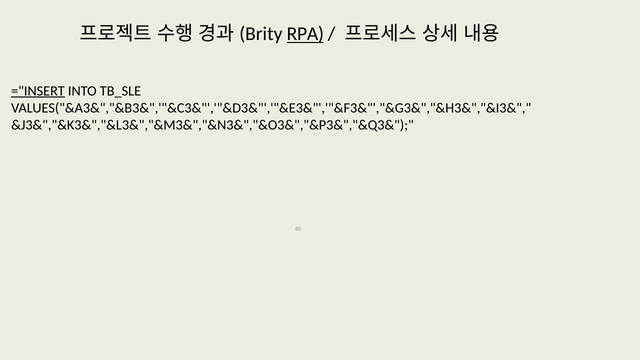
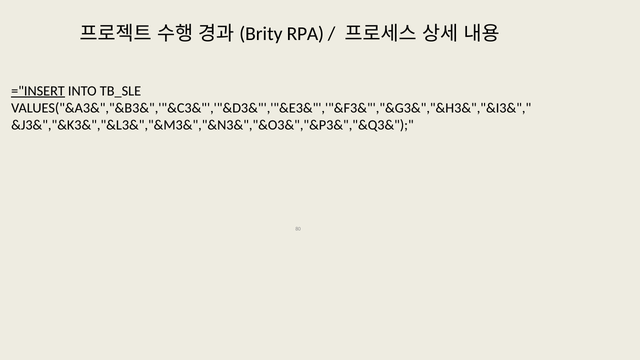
RPA underline: present -> none (305, 34)
